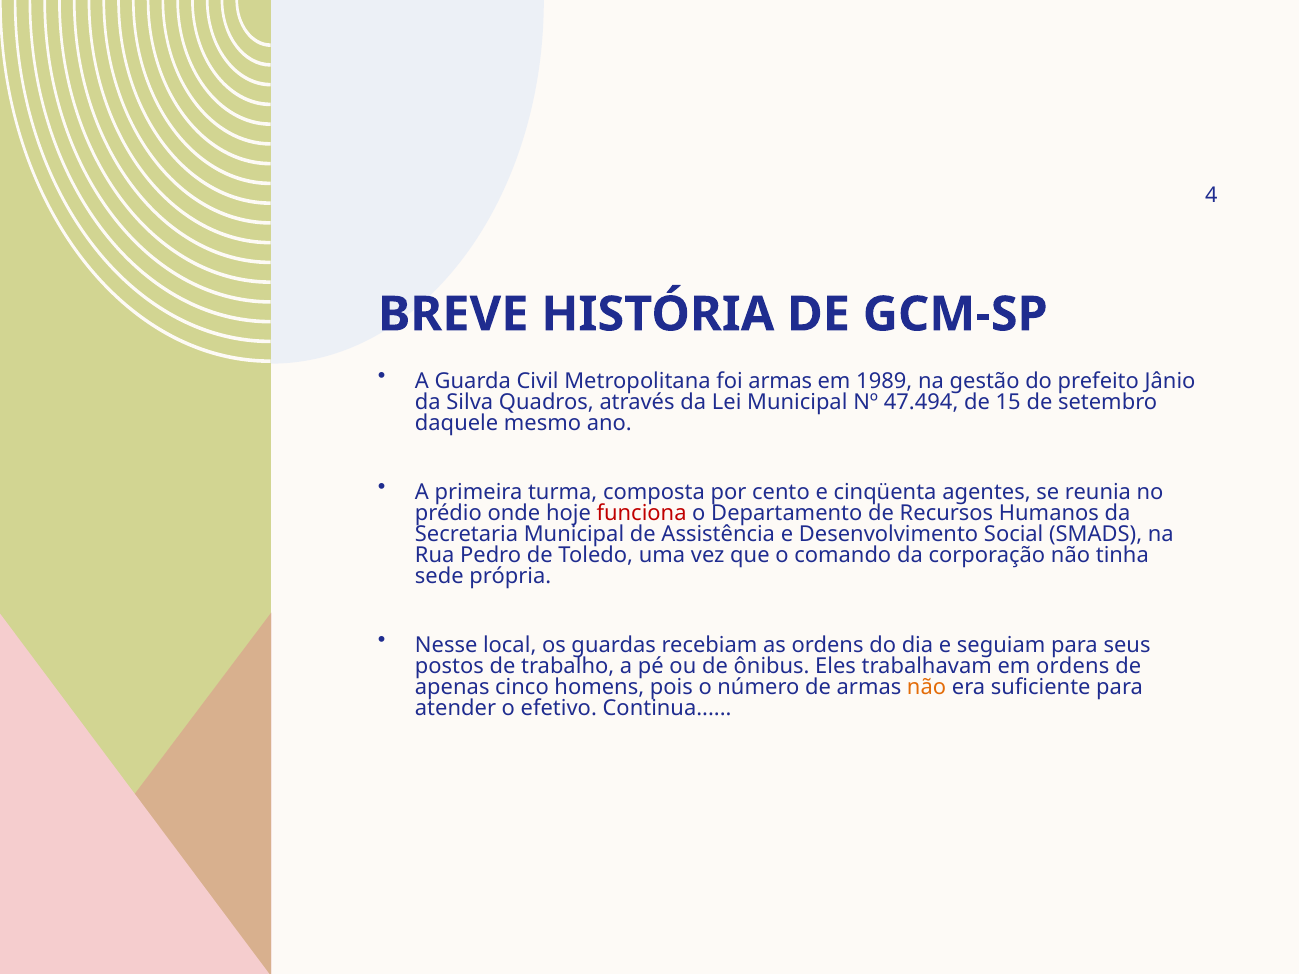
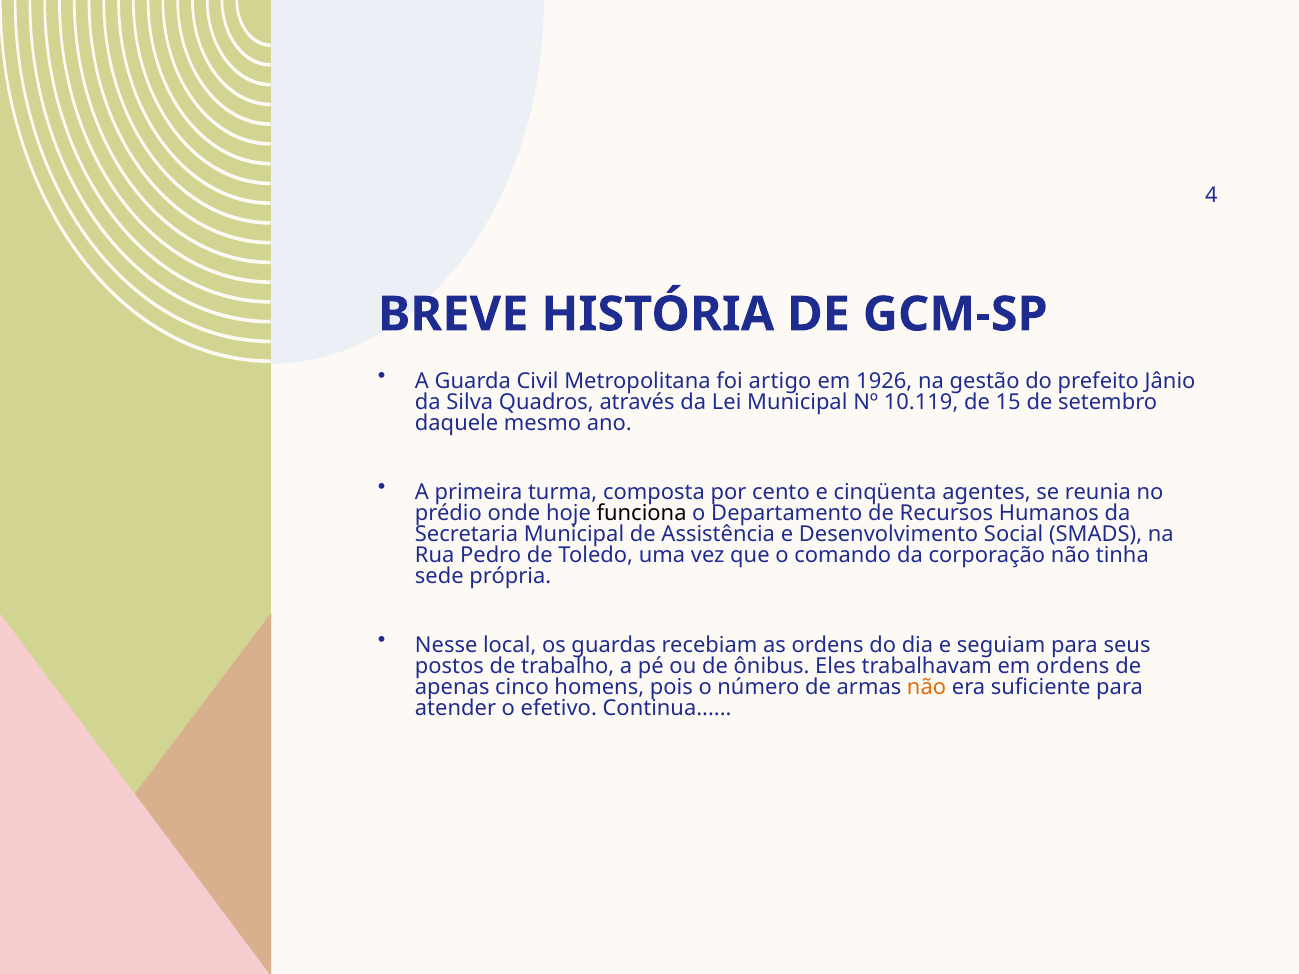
foi armas: armas -> artigo (780, 381)
1989: 1989 -> 1926 (884, 381)
47.494: 47.494 -> 10.119 (921, 402)
funciona colour: red -> black (642, 513)
